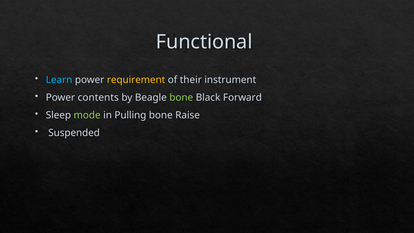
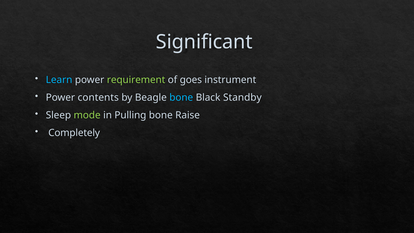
Functional: Functional -> Significant (204, 42)
requirement colour: yellow -> light green (136, 80)
their: their -> goes (191, 80)
bone colour: light green -> light blue (181, 98)
Forward: Forward -> Standby (242, 98)
Suspended: Suspended -> Completely (74, 133)
